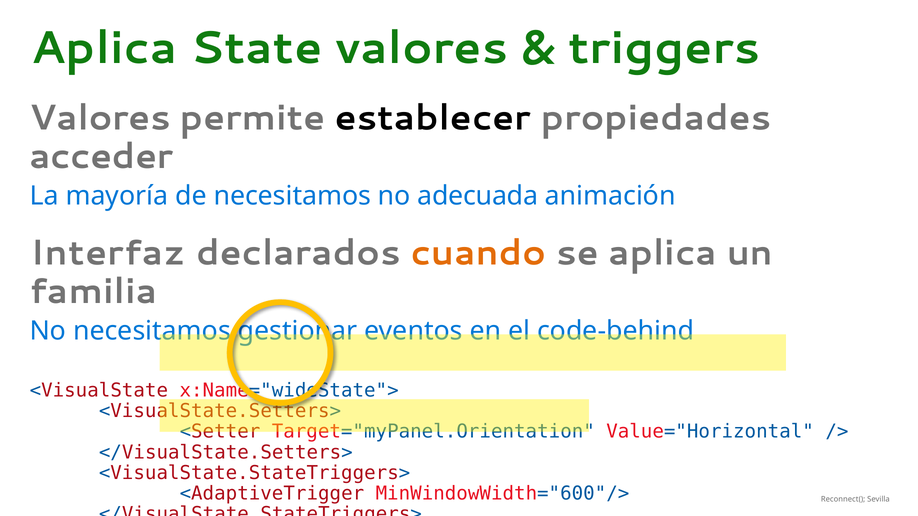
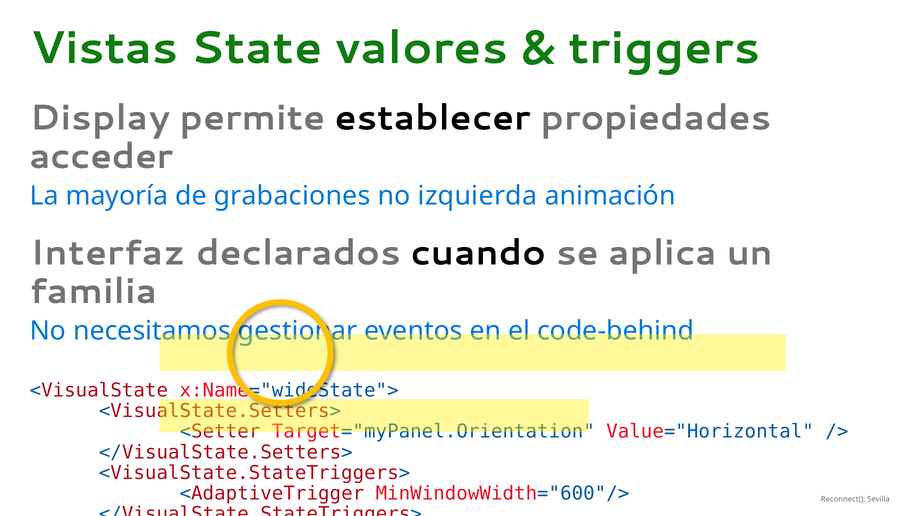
Aplica: Aplica -> Vistas (104, 48)
Valores: Valores -> Display (100, 118)
de necesitamos: necesitamos -> grabaciones (292, 196)
adecuada: adecuada -> izquierda (477, 196)
cuando colour: orange -> black (478, 253)
